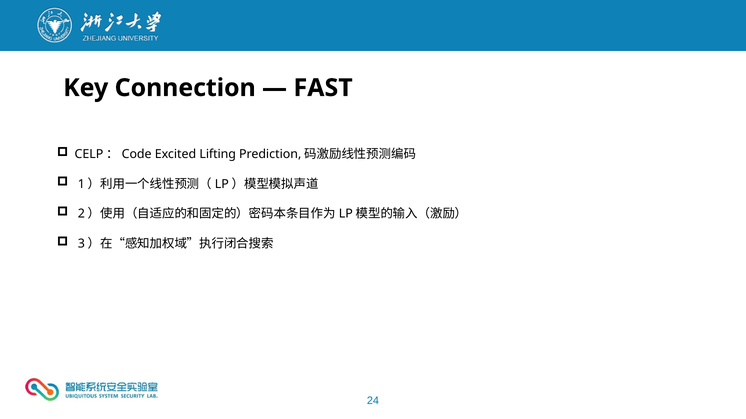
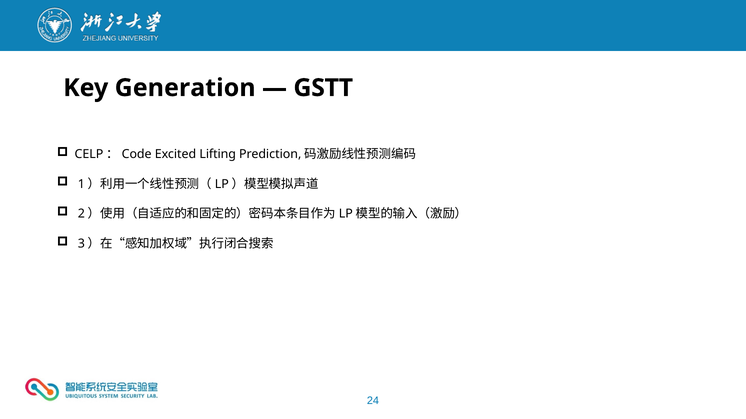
Connection: Connection -> Generation (185, 88)
FAST: FAST -> GSTT (323, 88)
